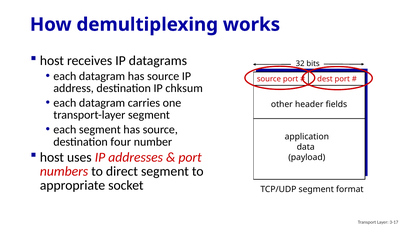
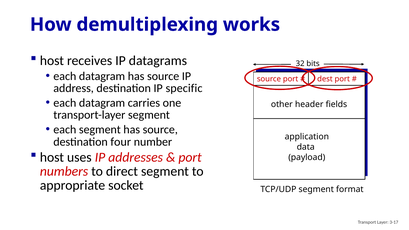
chksum: chksum -> specific (184, 88)
